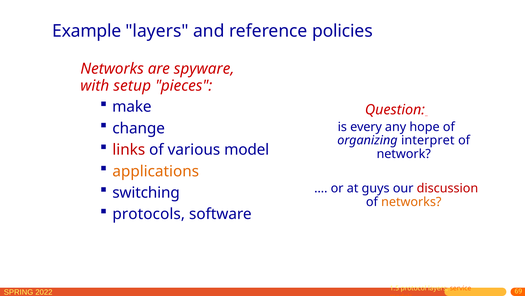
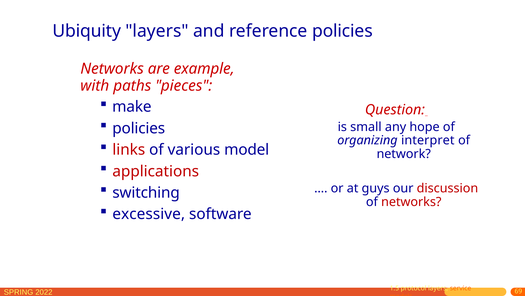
Example: Example -> Ubiquity (87, 31)
spyware: spyware -> example (204, 69)
setup: setup -> paths (132, 86)
change: change -> policies (139, 128)
every: every -> small (366, 127)
applications colour: orange -> red (156, 171)
networks colour: orange -> red (411, 201)
protocols: protocols -> excessive (149, 214)
